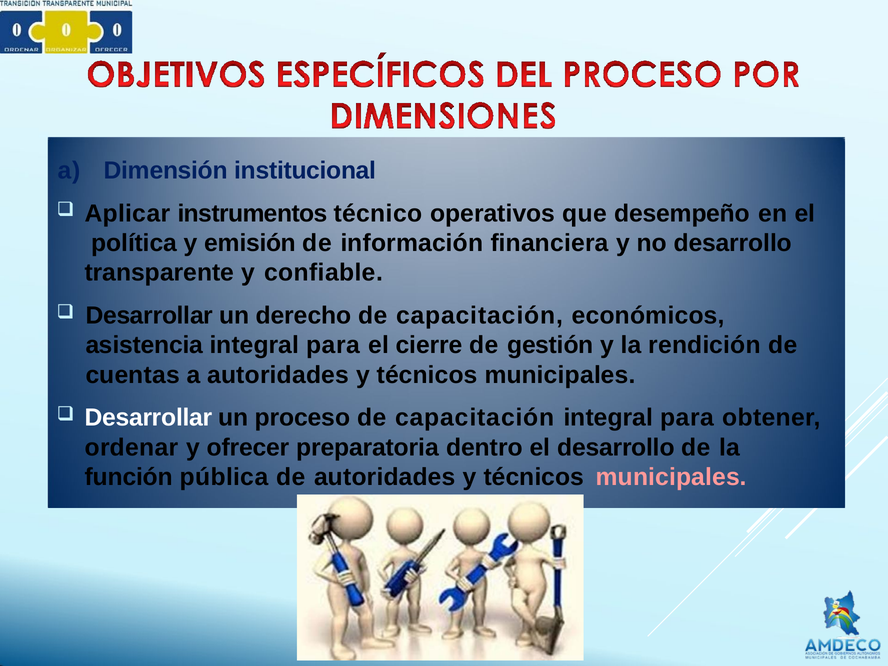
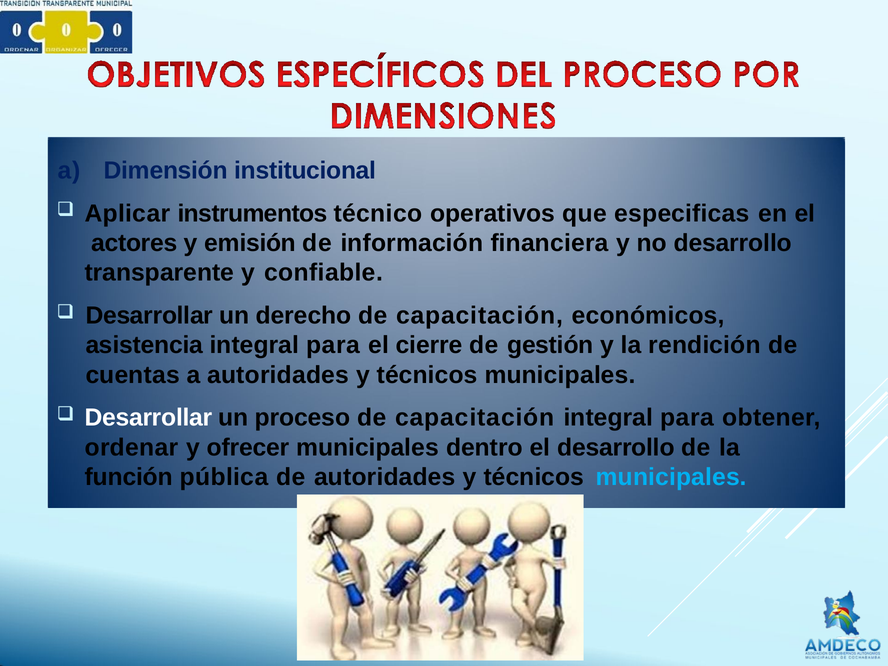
desempeño: desempeño -> especificas (682, 214)
política: política -> actores (134, 243)
ofrecer preparatoria: preparatoria -> municipales (367, 447)
municipales colour: pink -> light blue (671, 477)
